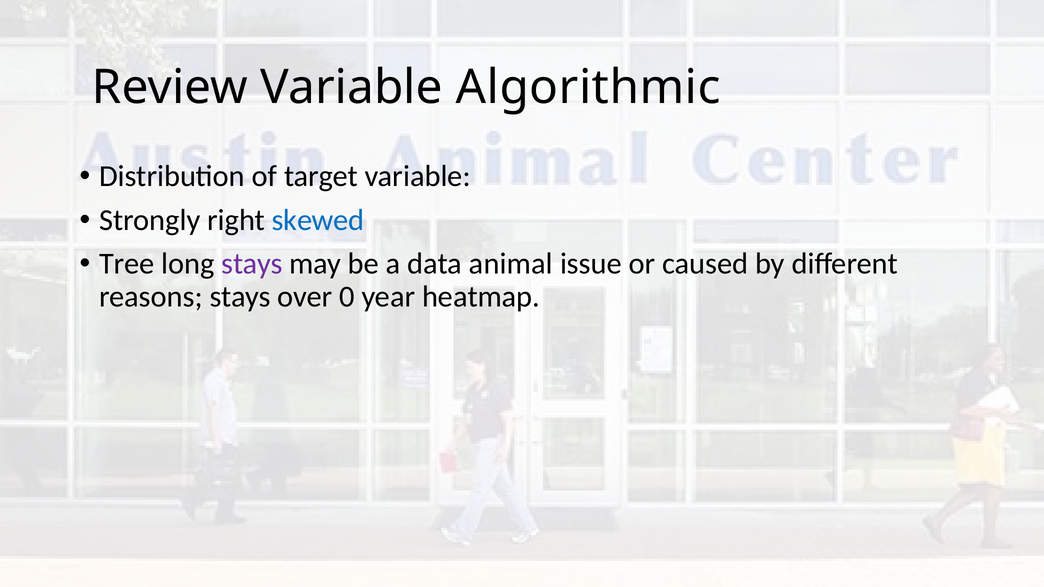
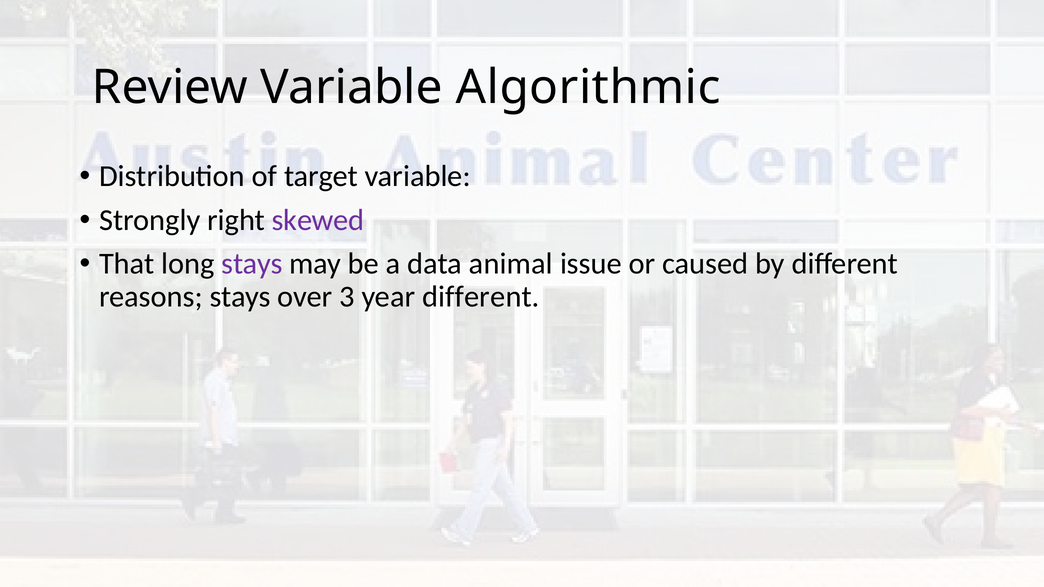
skewed colour: blue -> purple (318, 220)
Tree: Tree -> That (127, 264)
0: 0 -> 3 (347, 297)
year heatmap: heatmap -> different (481, 297)
